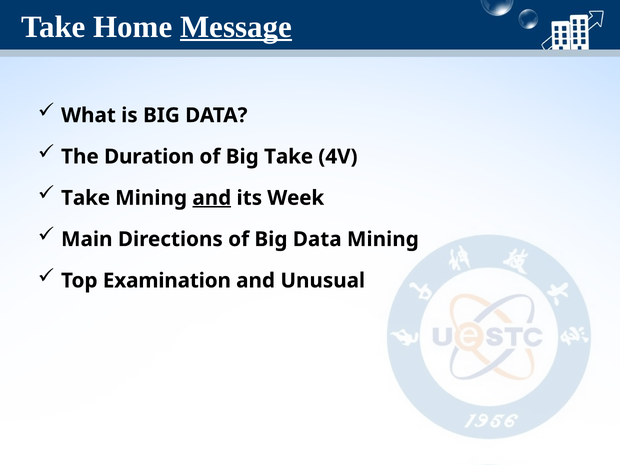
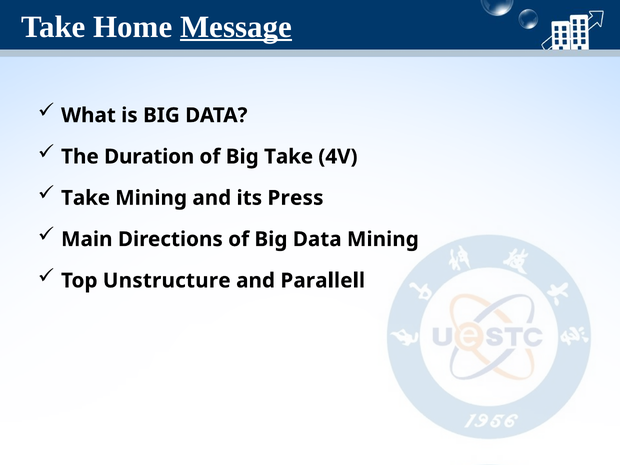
and underline: present -> none (212, 198)
Week: Week -> Press (295, 198)
Examination: Examination -> Unstructure (167, 281)
Unusual: Unusual -> Parallell (323, 281)
